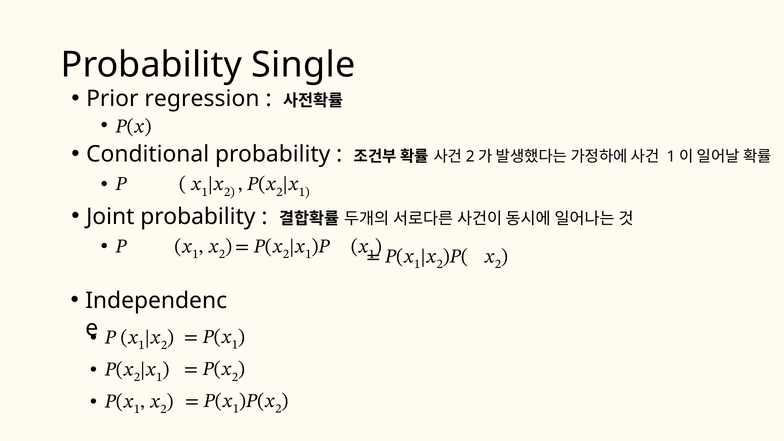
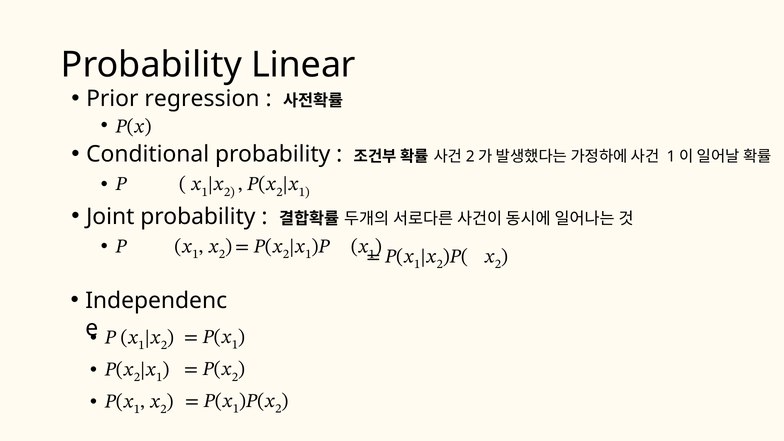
Single: Single -> Linear (304, 65)
